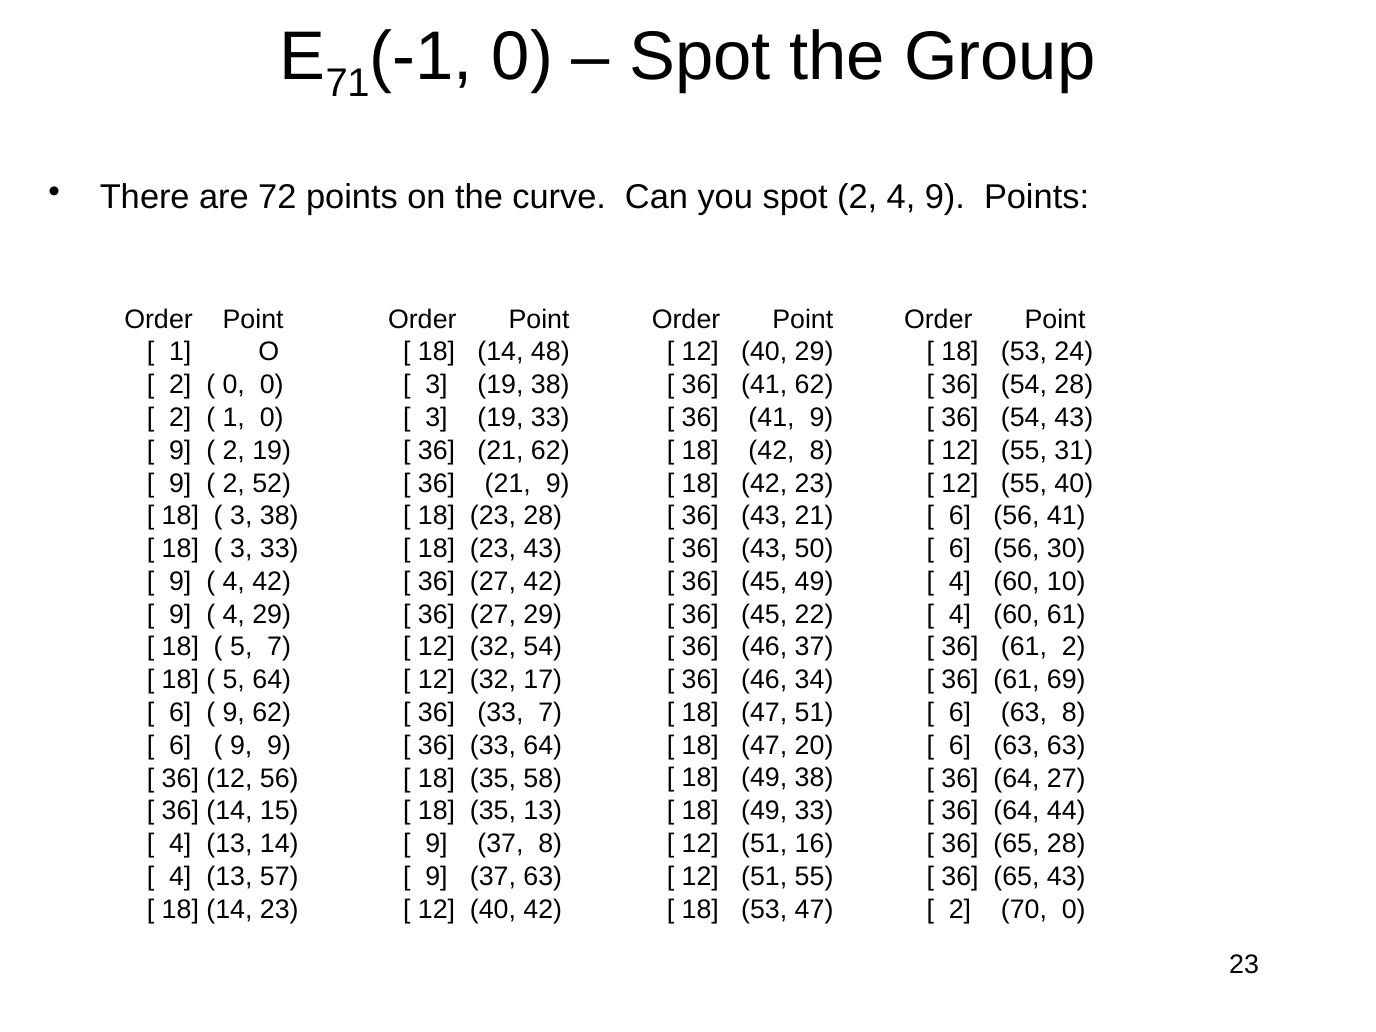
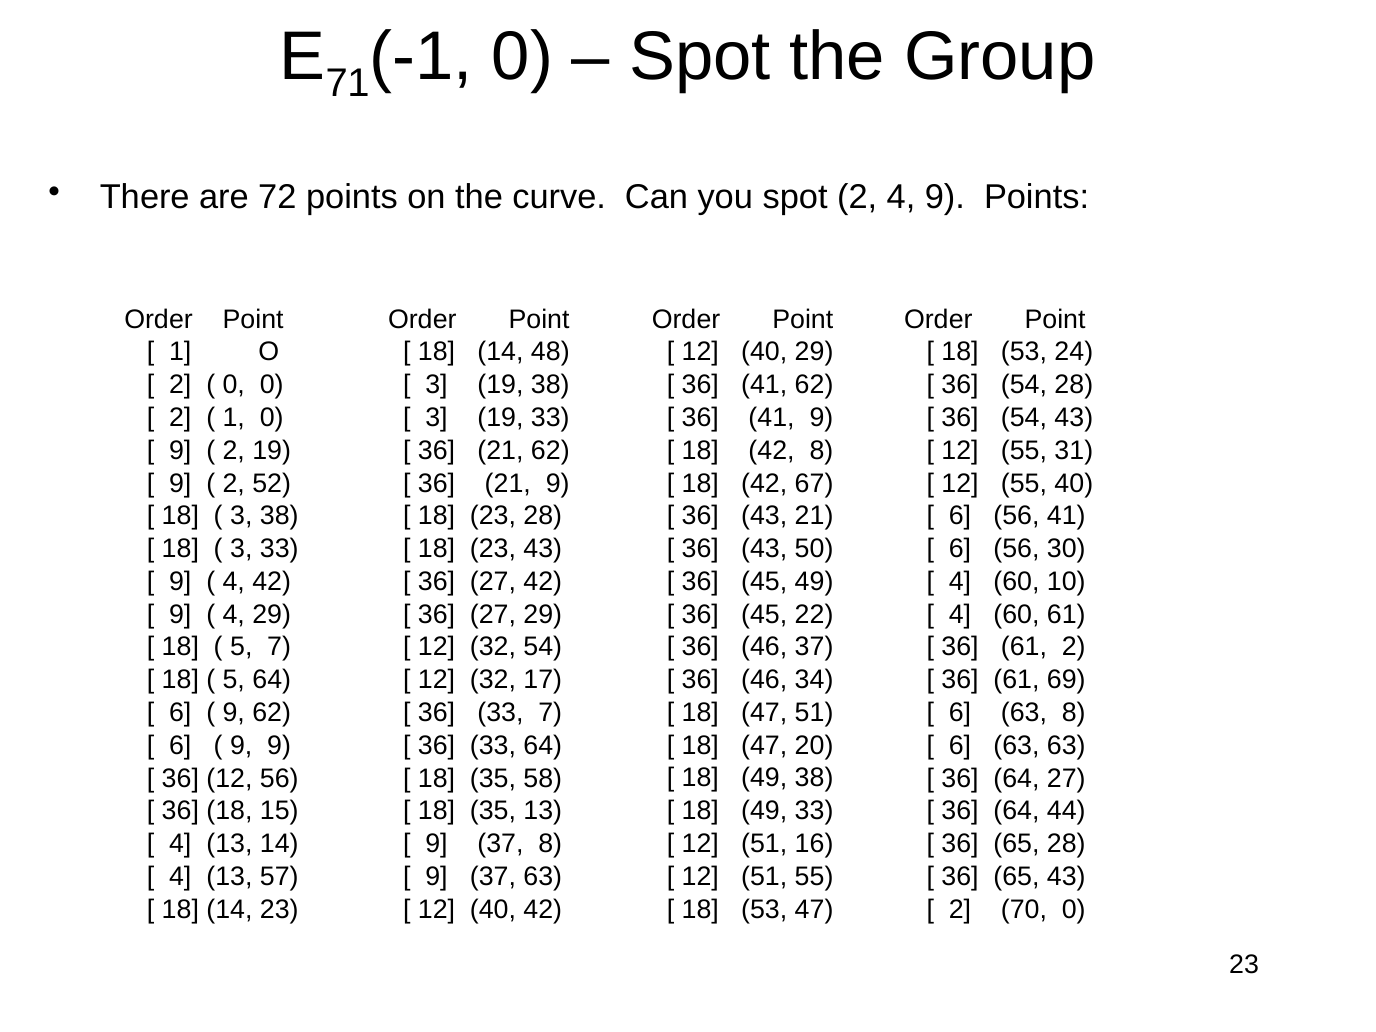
42 23: 23 -> 67 (814, 483)
36 14: 14 -> 18 (229, 811)
